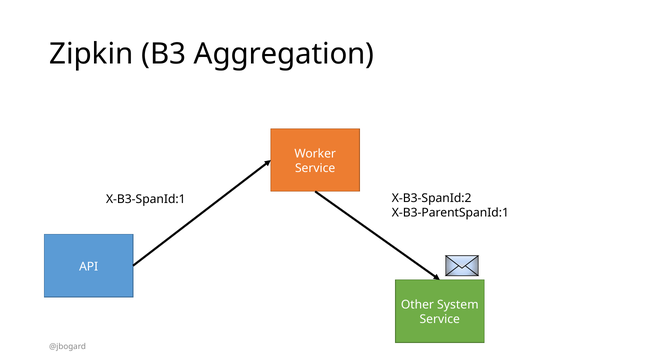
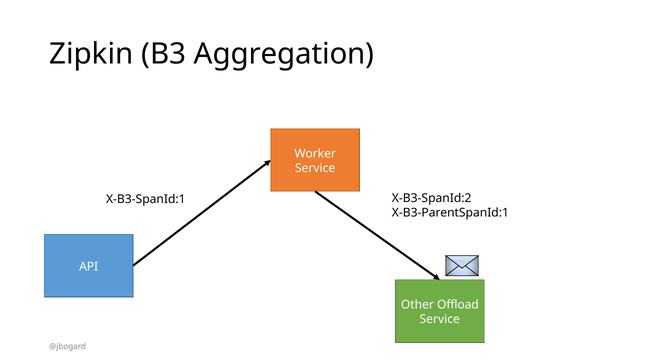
System: System -> Offload (458, 305)
